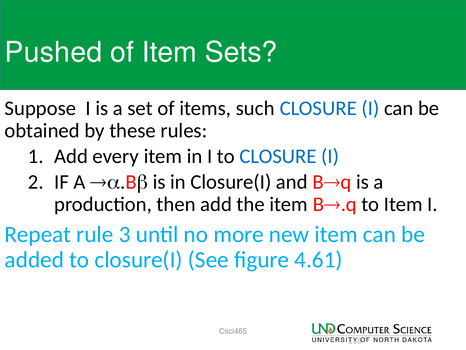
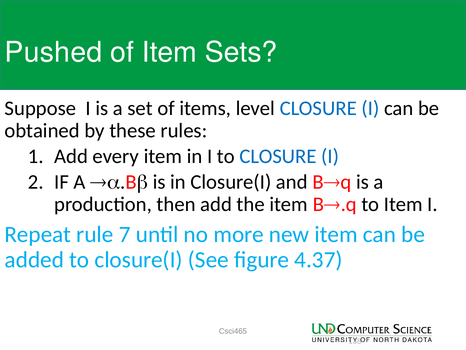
such: such -> level (255, 108)
3: 3 -> 7 (125, 234)
4.61: 4.61 -> 4.37 (318, 259)
